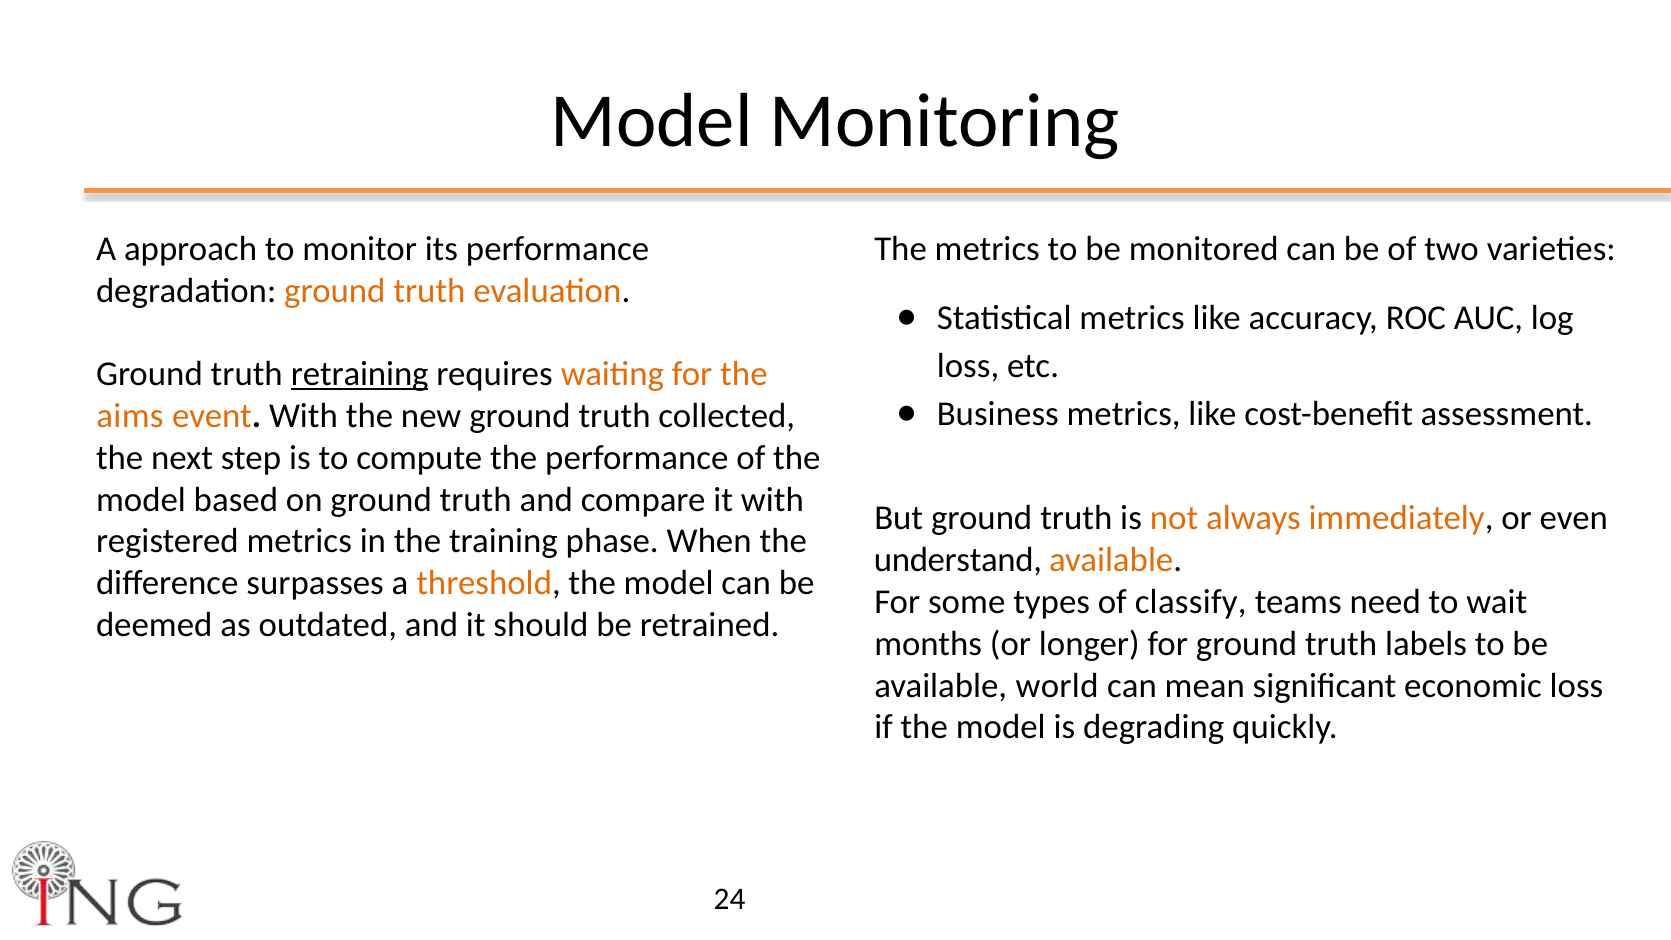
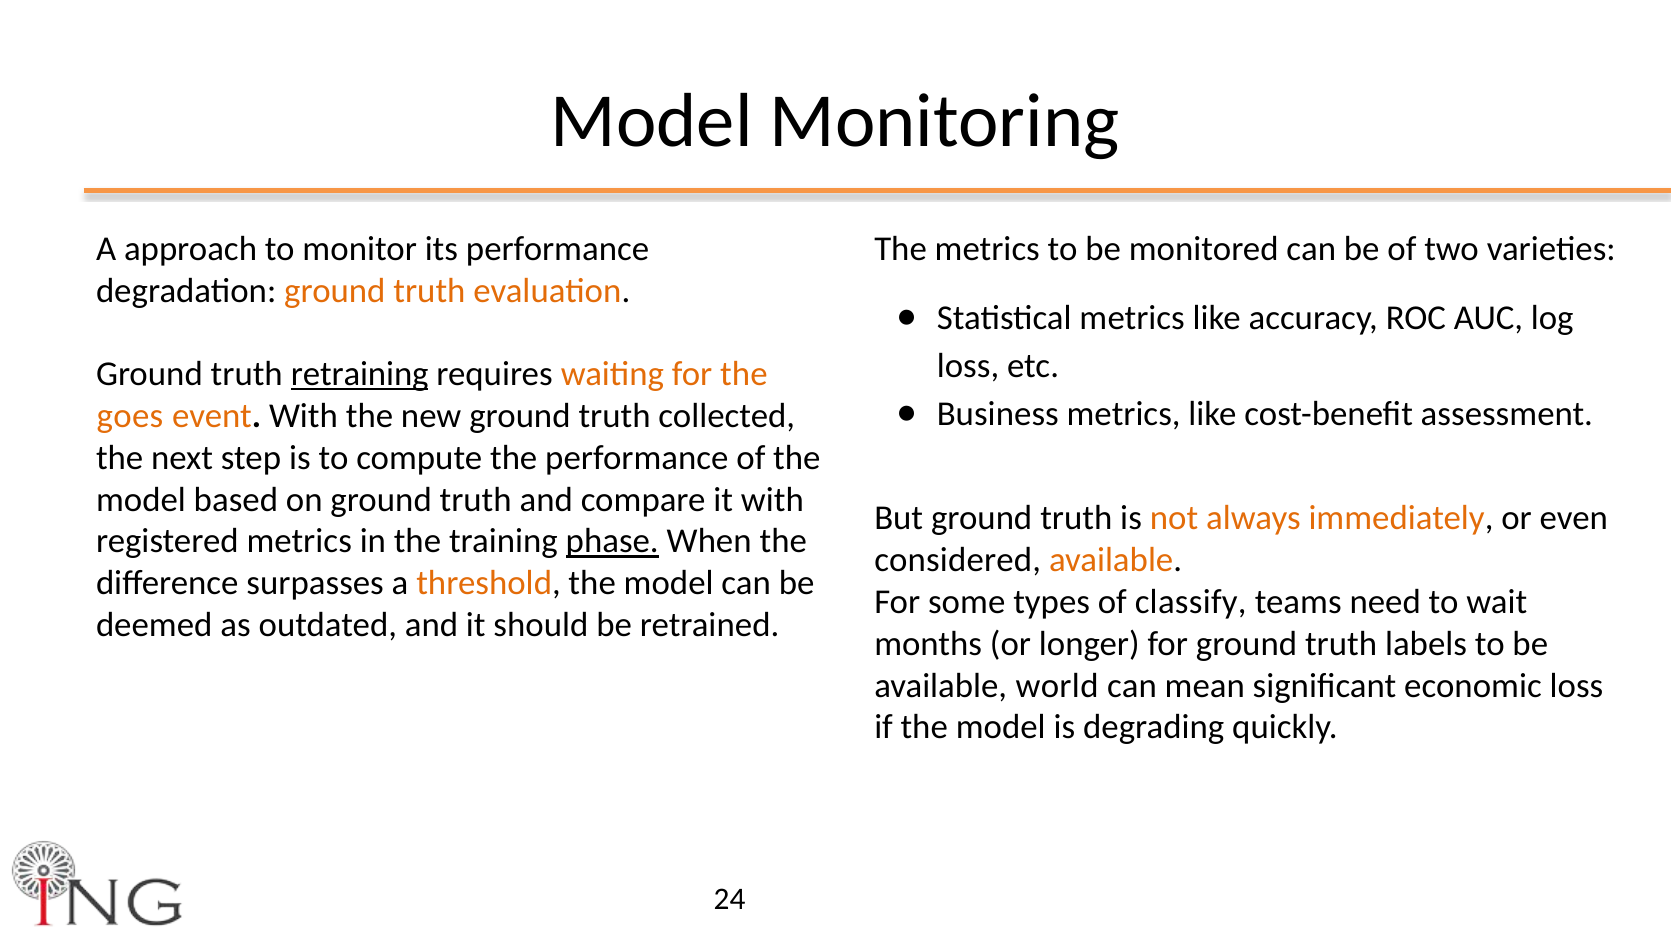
aims: aims -> goes (130, 416)
phase underline: none -> present (612, 541)
understand: understand -> considered (958, 560)
